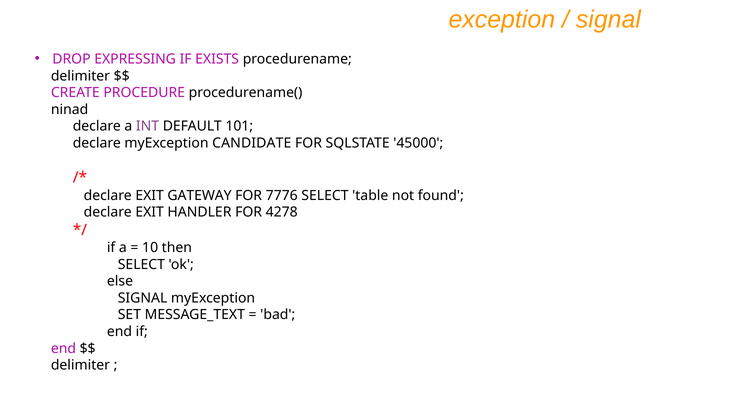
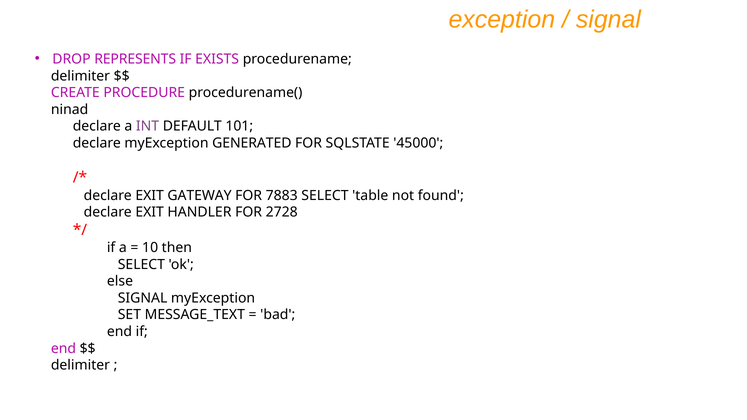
EXPRESSING: EXPRESSING -> REPRESENTS (135, 59)
CANDIDATE: CANDIDATE -> GENERATED (252, 143)
7776: 7776 -> 7883 (282, 195)
4278: 4278 -> 2728 (282, 212)
